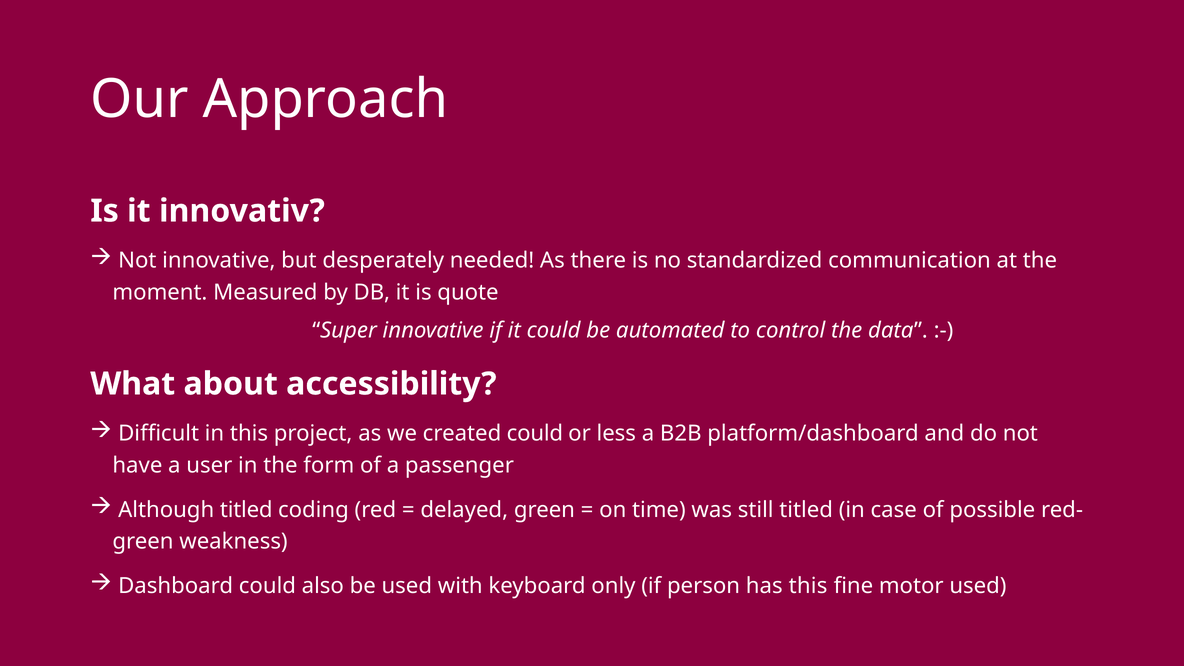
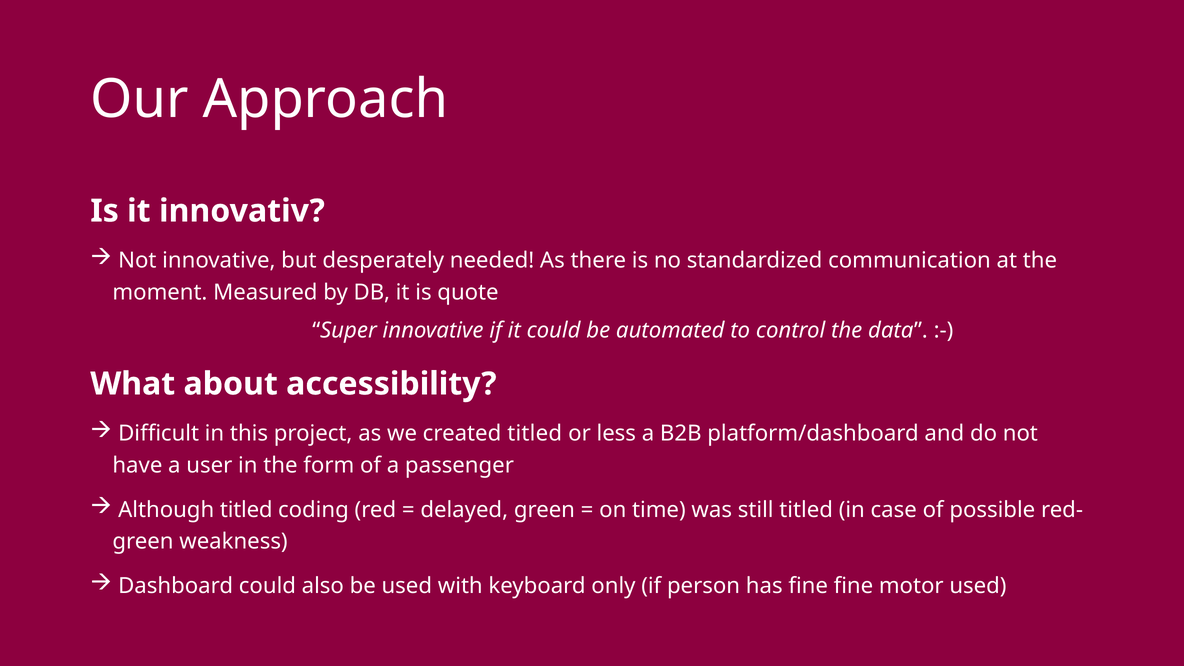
created could: could -> titled (535, 433)
has this: this -> fine (808, 586)
